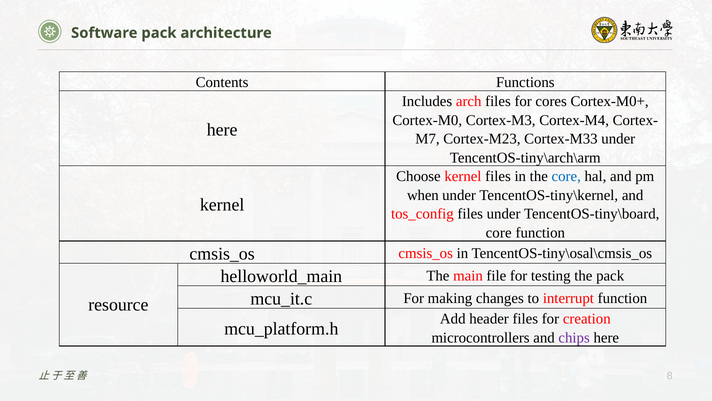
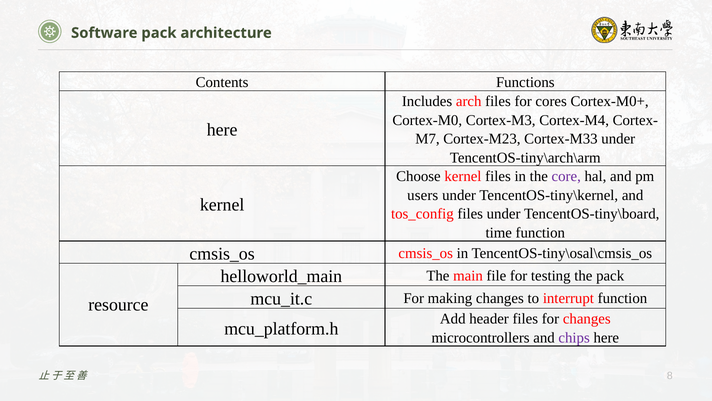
core colour: blue -> purple (566, 176)
when: when -> users (423, 195)
core: core -> time (499, 233)
for creation: creation -> changes (587, 319)
